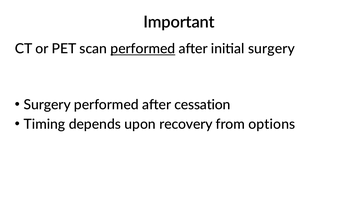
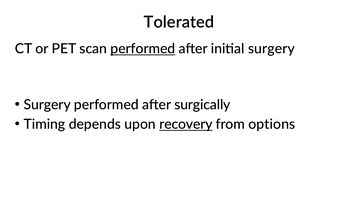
Important: Important -> Tolerated (179, 22)
cessation: cessation -> surgically (202, 105)
recovery underline: none -> present (186, 124)
